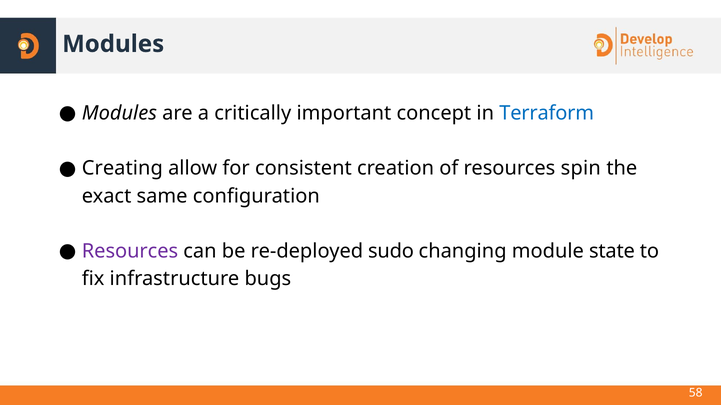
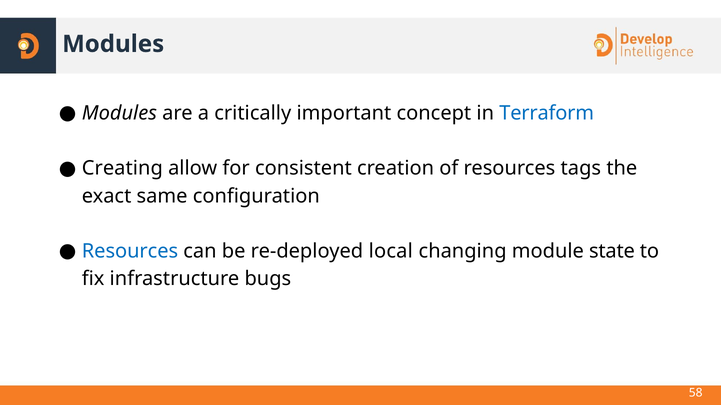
spin: spin -> tags (581, 169)
Resources colour: purple -> blue (130, 251)
sudo: sudo -> local (391, 251)
